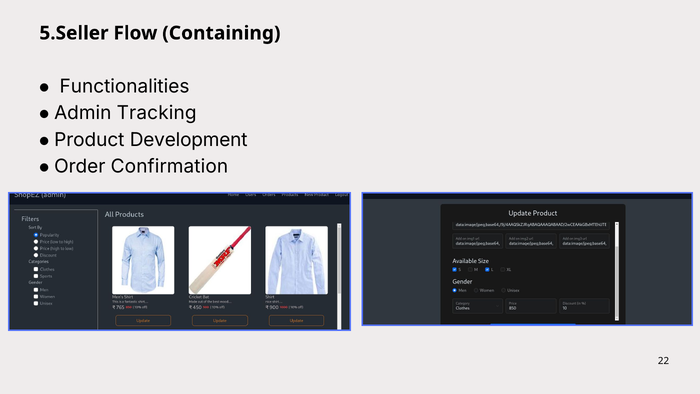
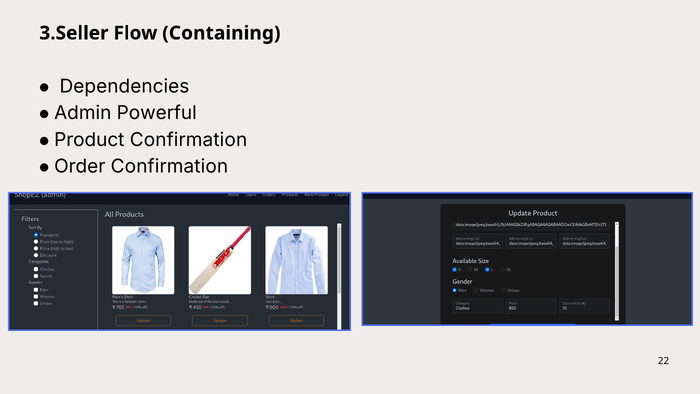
5.Seller: 5.Seller -> 3.Seller (74, 33)
Functionalities: Functionalities -> Dependencies (124, 86)
Tracking: Tracking -> Powerful (157, 113)
Product Development: Development -> Confirmation (188, 140)
